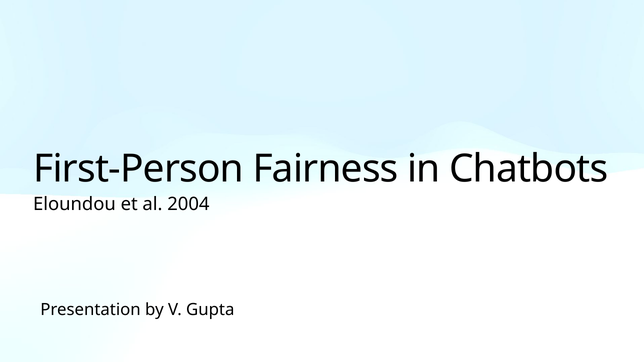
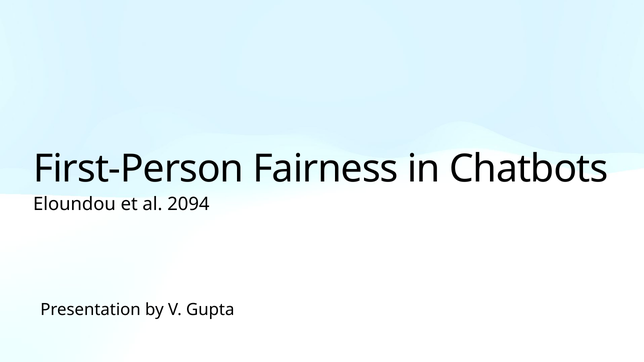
2004: 2004 -> 2094 (188, 204)
